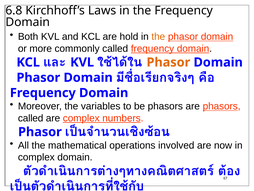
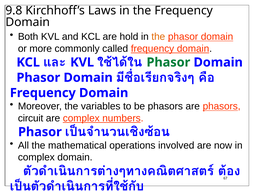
6.8: 6.8 -> 9.8 (14, 10)
Phasor colour: orange -> green (168, 62)
called: called -> circuit (31, 118)
